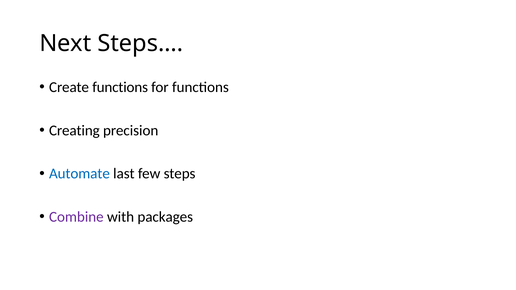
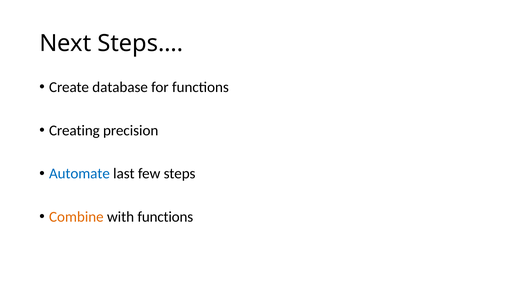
Create functions: functions -> database (120, 87)
Combine colour: purple -> orange (76, 217)
with packages: packages -> functions (165, 217)
